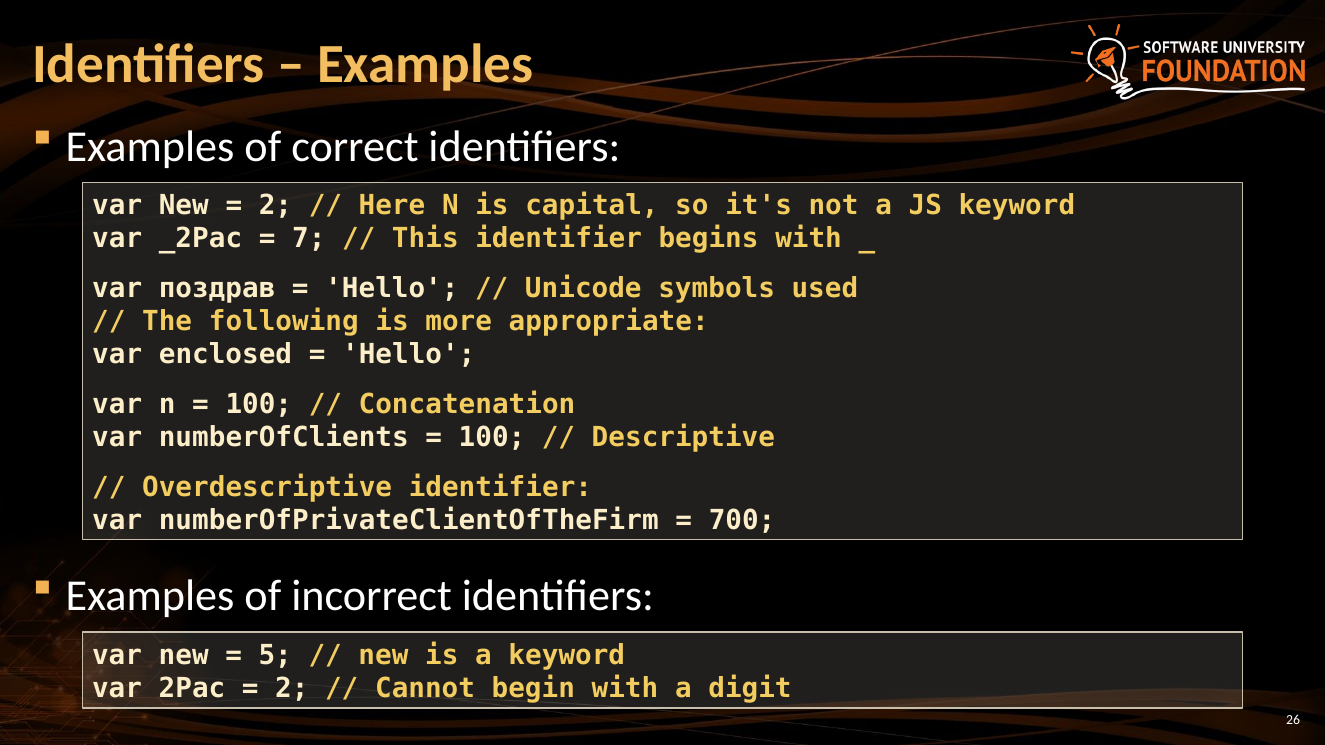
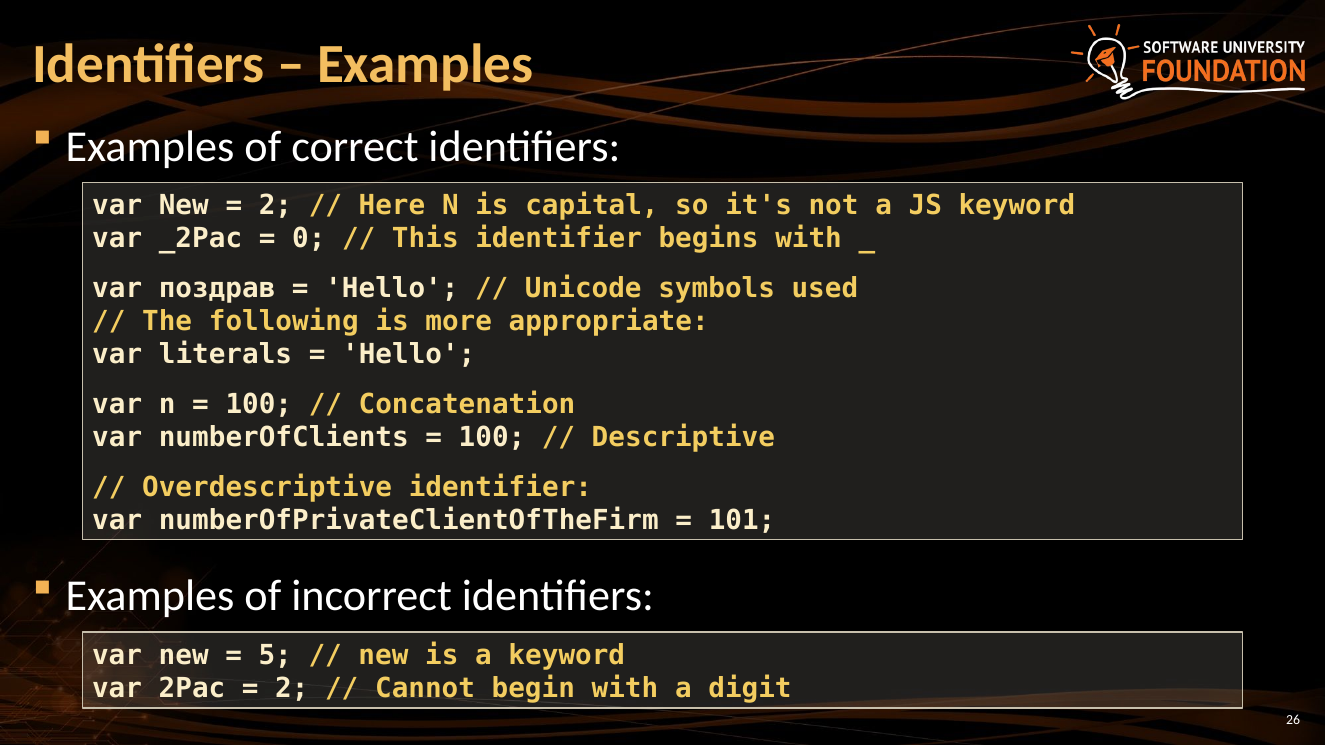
7: 7 -> 0 (309, 239)
enclosed: enclosed -> literals (225, 355)
700: 700 -> 101 (742, 521)
